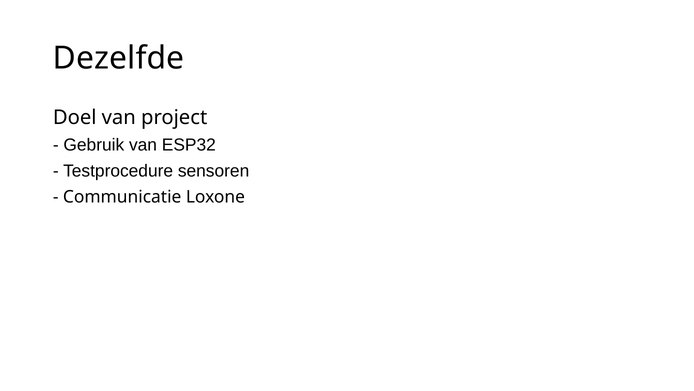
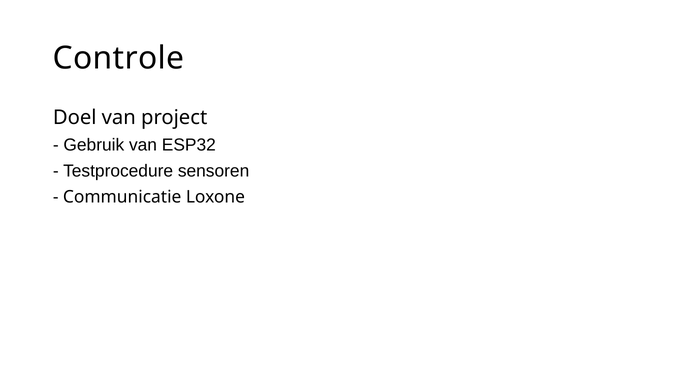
Dezelfde: Dezelfde -> Controle (119, 58)
